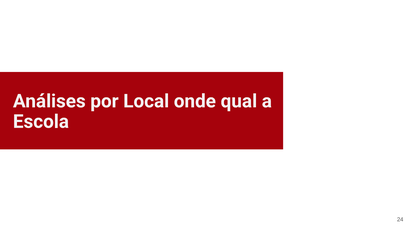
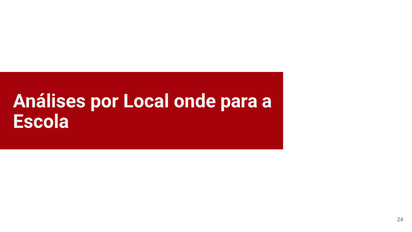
qual: qual -> para (239, 101)
